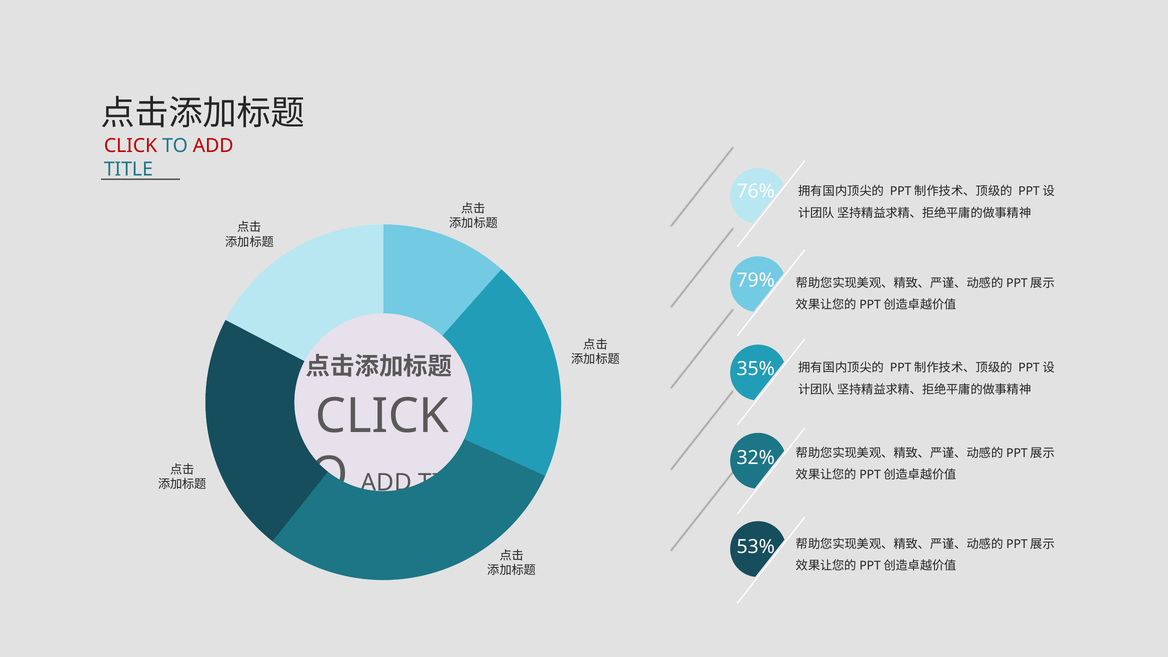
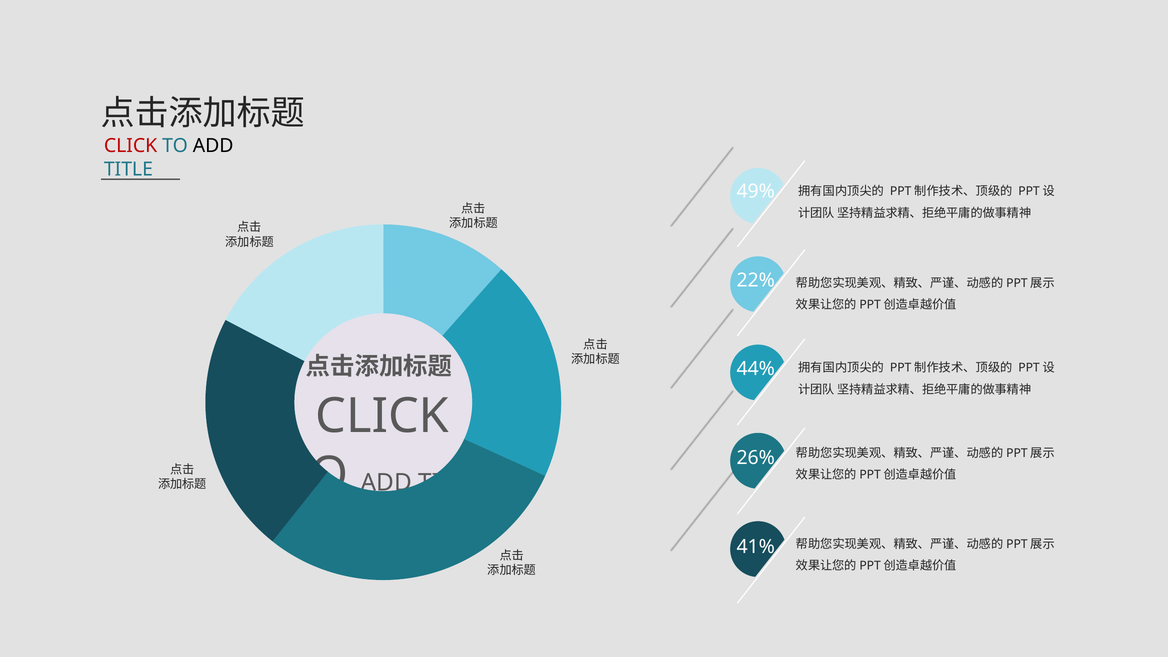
ADD colour: red -> black (213, 146)
76%: 76% -> 49% (756, 191)
79%: 79% -> 22% (756, 280)
35%: 35% -> 44% (756, 369)
32%: 32% -> 26% (756, 458)
53%: 53% -> 41% (756, 547)
